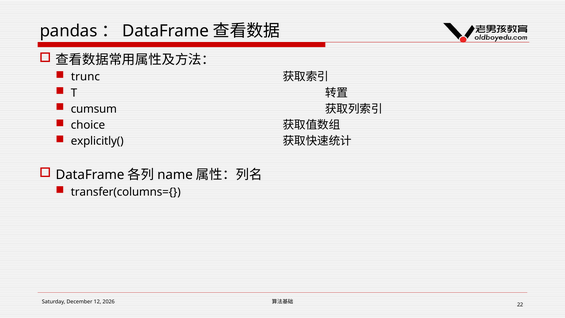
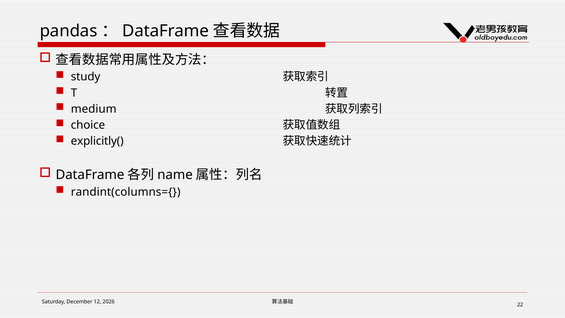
trunc: trunc -> study (86, 77)
cumsum: cumsum -> medium (94, 109)
transfer(columns={: transfer(columns={ -> randint(columns={ (126, 192)
